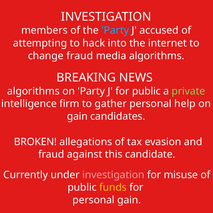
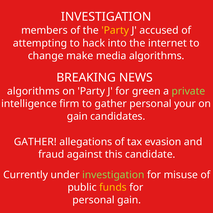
Party colour: light blue -> yellow (115, 30)
change fraud: fraud -> make (80, 56)
for public: public -> green (146, 91)
help: help -> your (185, 104)
BROKEN: BROKEN -> GATHER (35, 142)
investigation colour: pink -> light green (113, 175)
